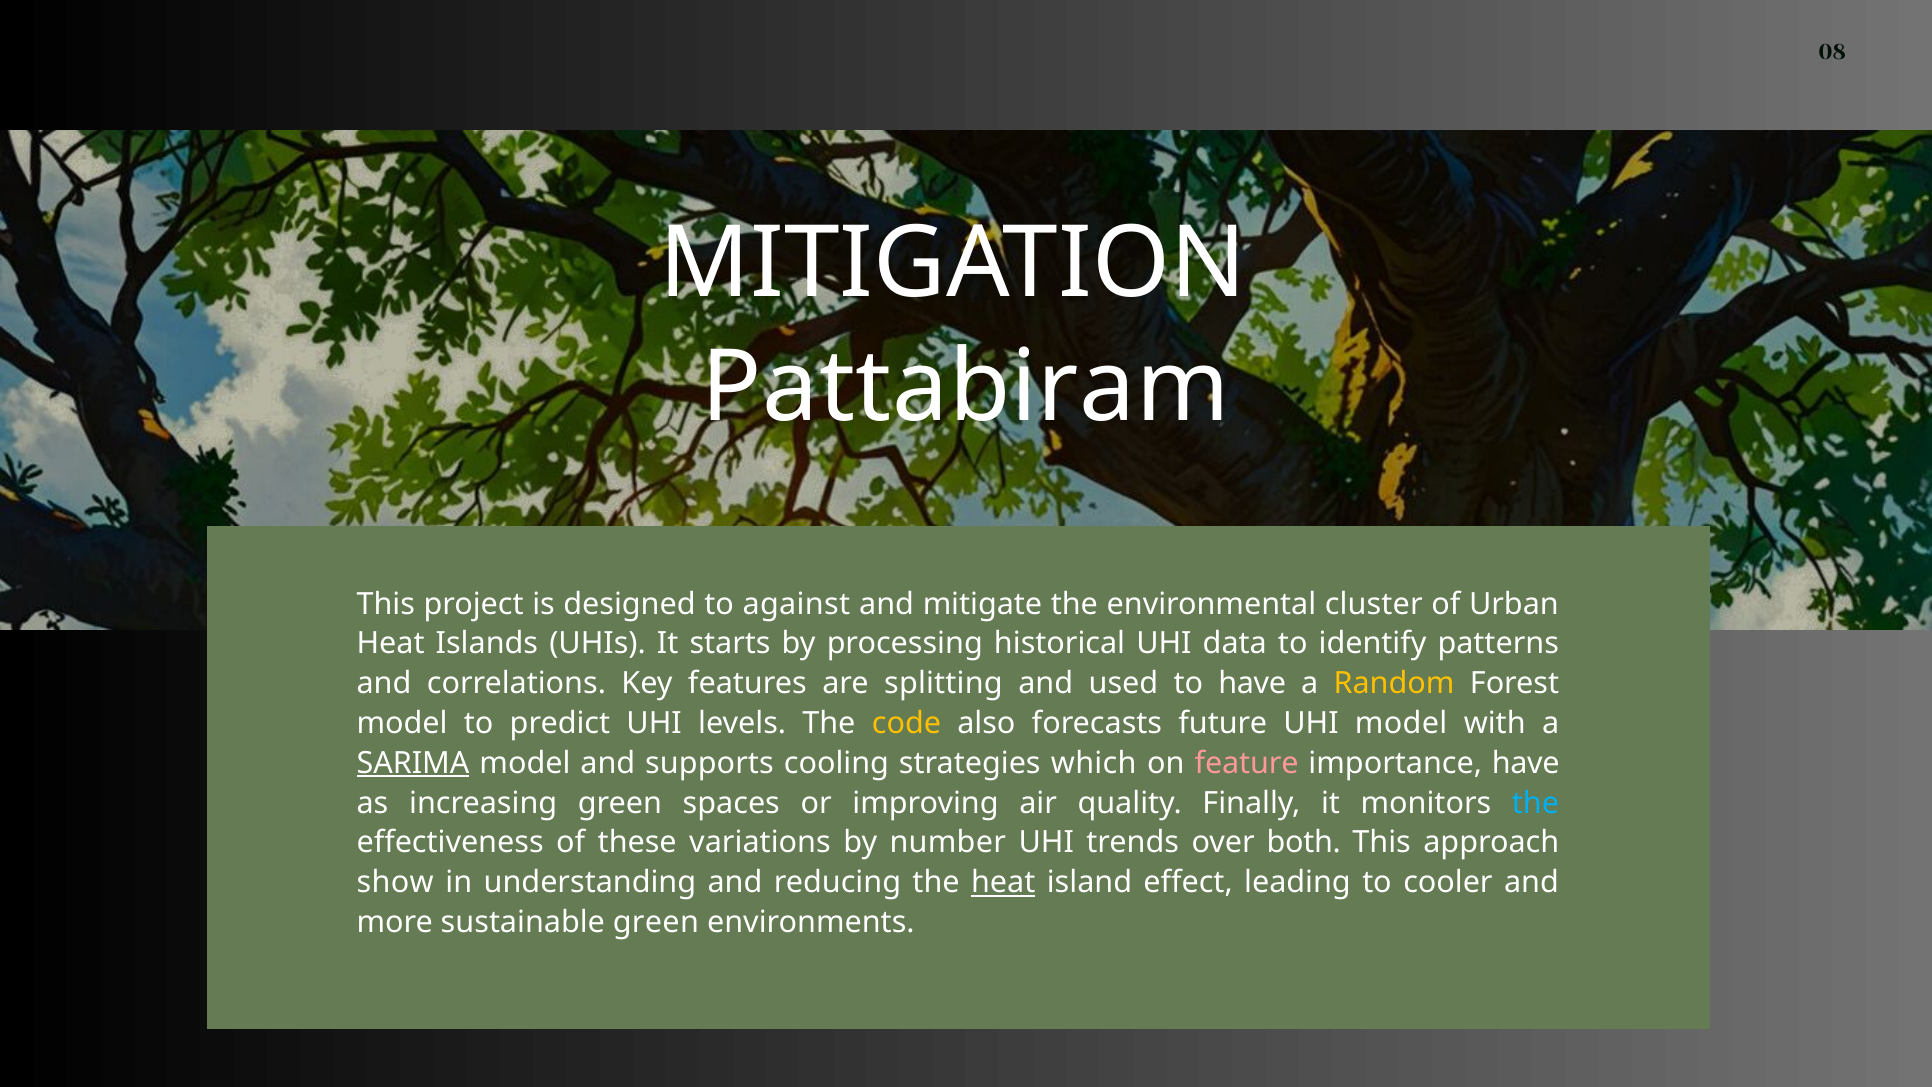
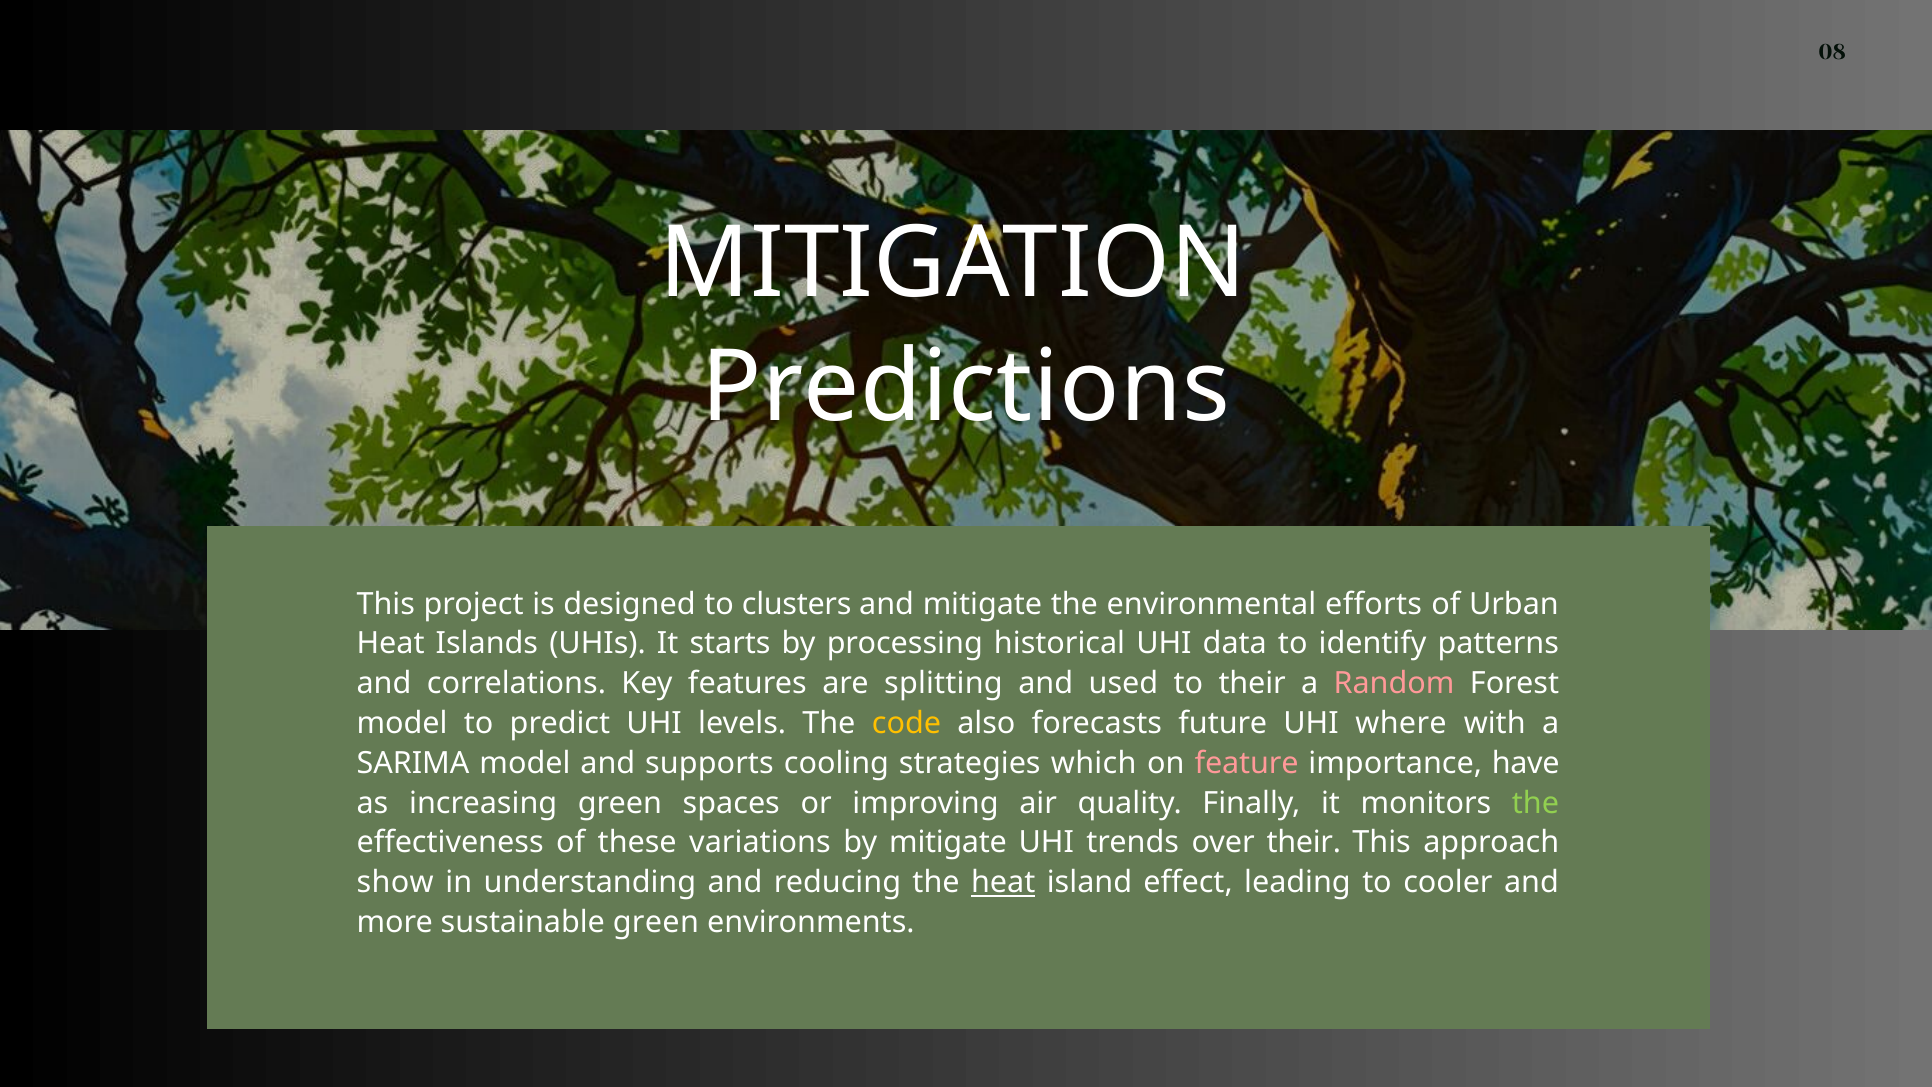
Pattabiram: Pattabiram -> Predictions (966, 388)
against: against -> clusters (797, 604)
cluster: cluster -> efforts (1374, 604)
to have: have -> their (1252, 683)
Random colour: yellow -> pink (1394, 683)
UHI model: model -> where (1401, 723)
SARIMA underline: present -> none (413, 763)
the colour: light blue -> light green (1536, 803)
by number: number -> mitigate (948, 843)
over both: both -> their (1304, 843)
